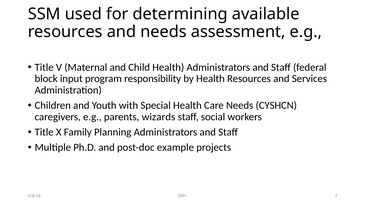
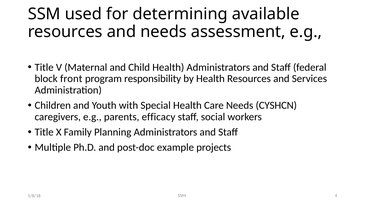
input: input -> front (71, 79)
wizards: wizards -> efficacy (159, 117)
